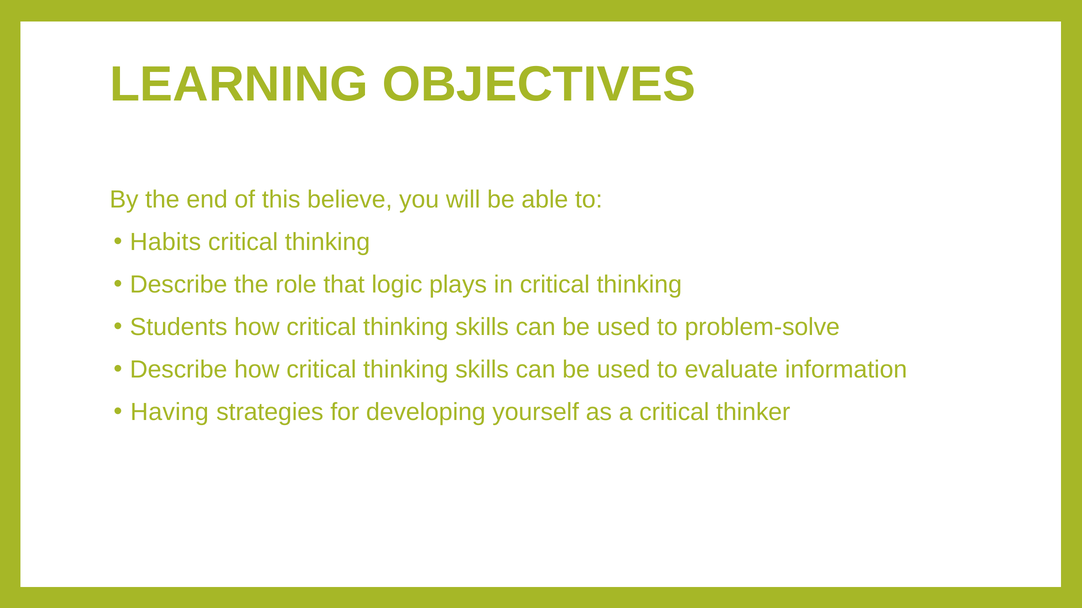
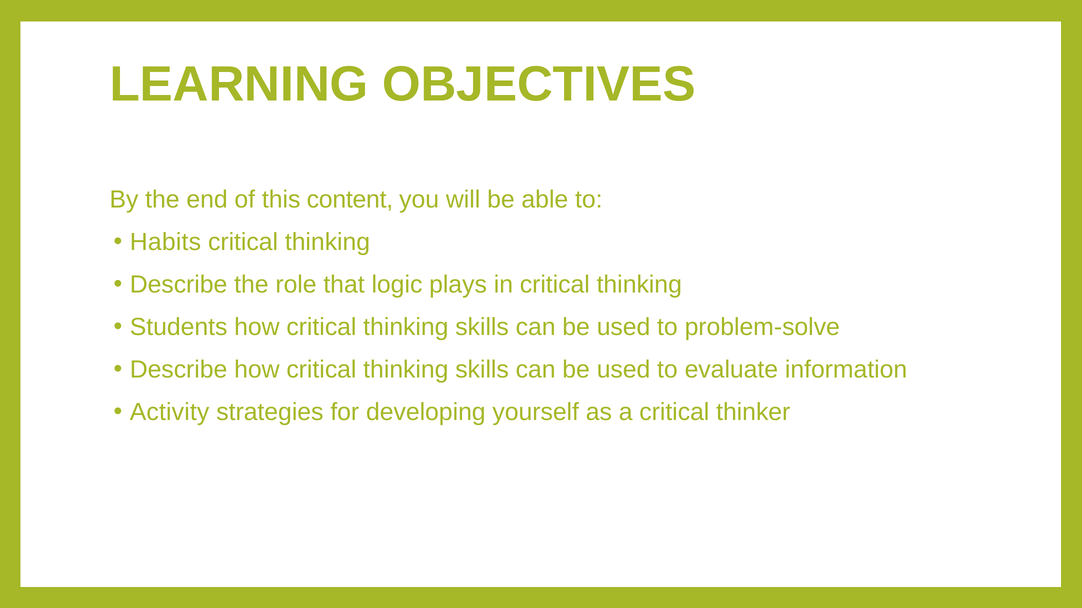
believe: believe -> content (350, 200)
Having: Having -> Activity (170, 412)
